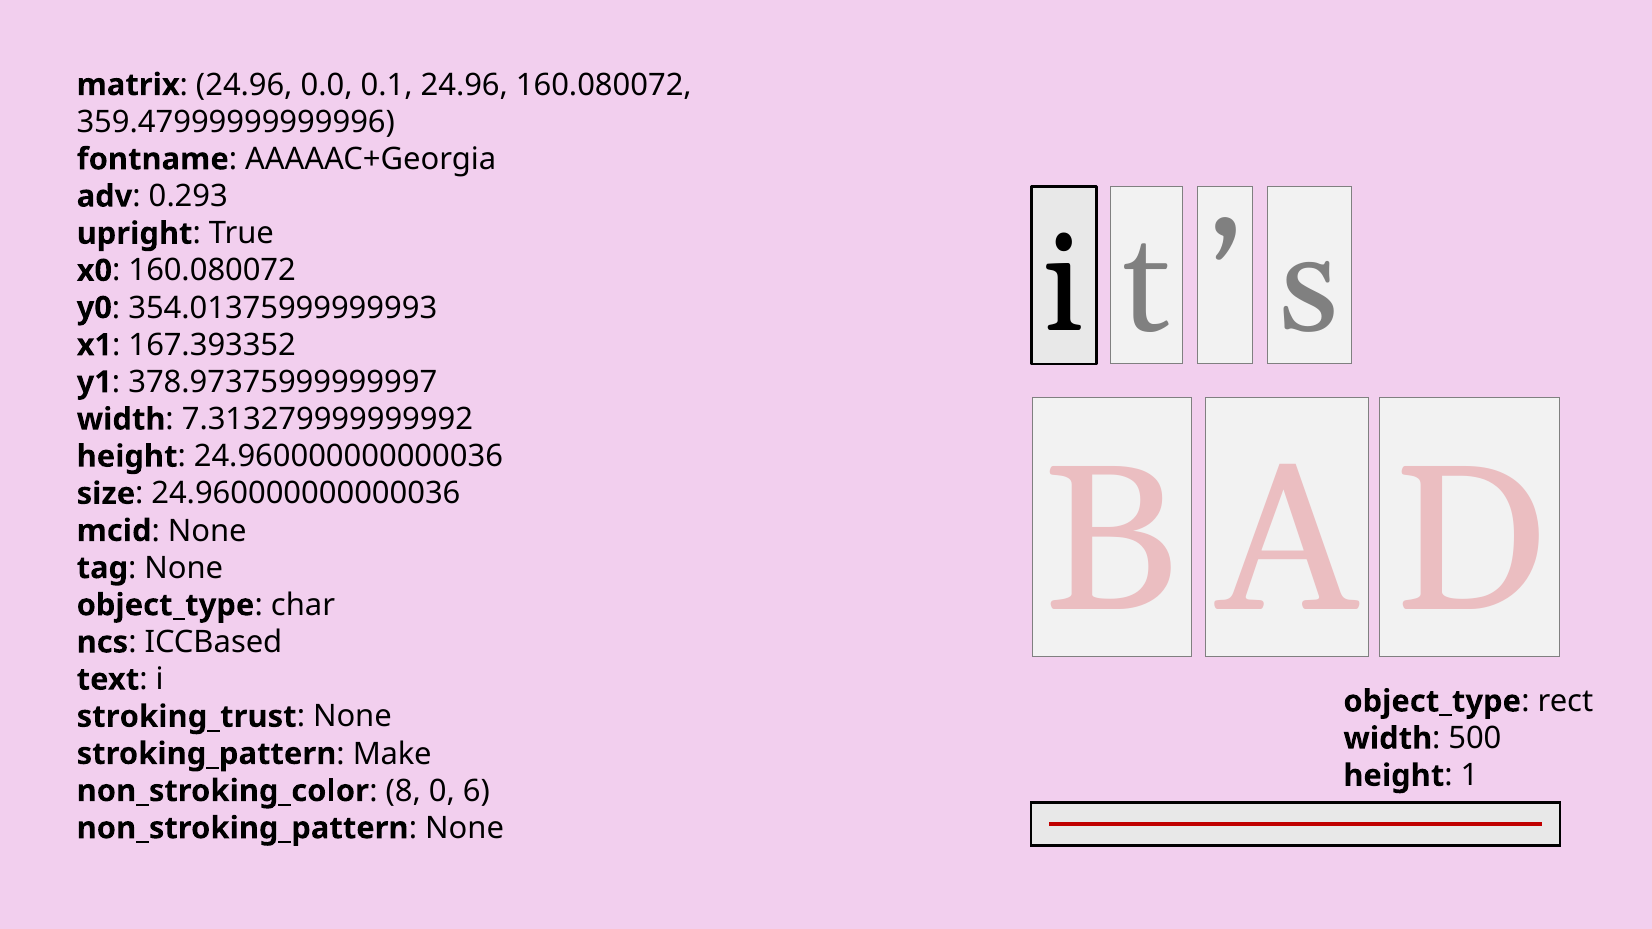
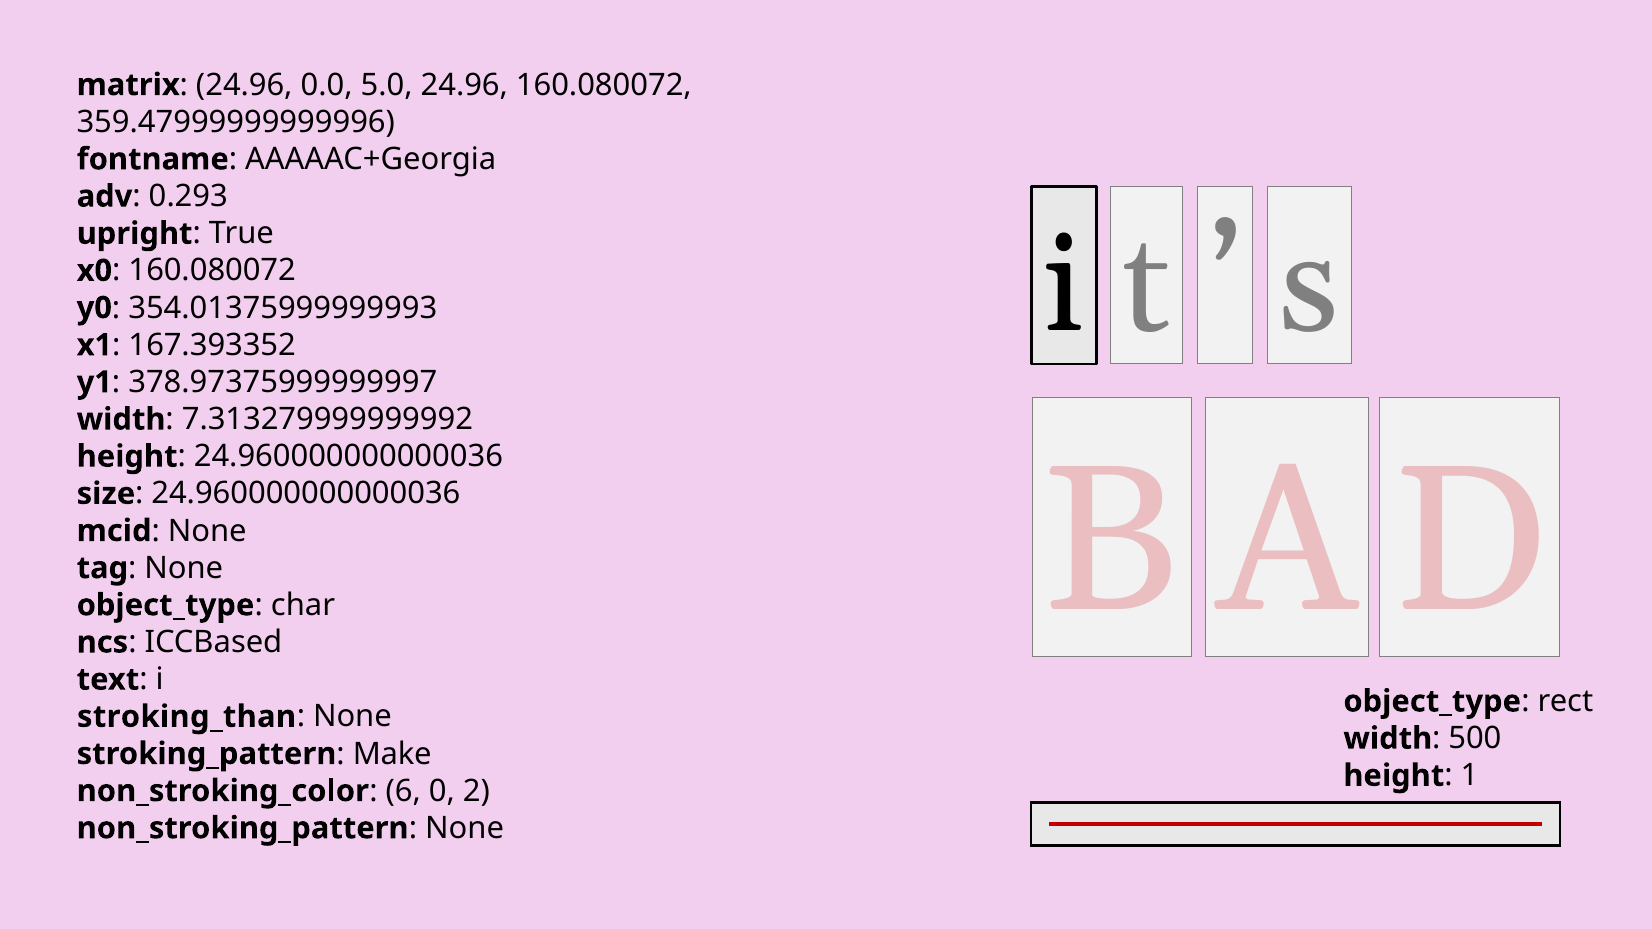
0.1: 0.1 -> 5.0 (387, 85)
stroking_trust: stroking_trust -> stroking_than (187, 717)
8: 8 -> 6 (403, 791)
6: 6 -> 2 (476, 791)
